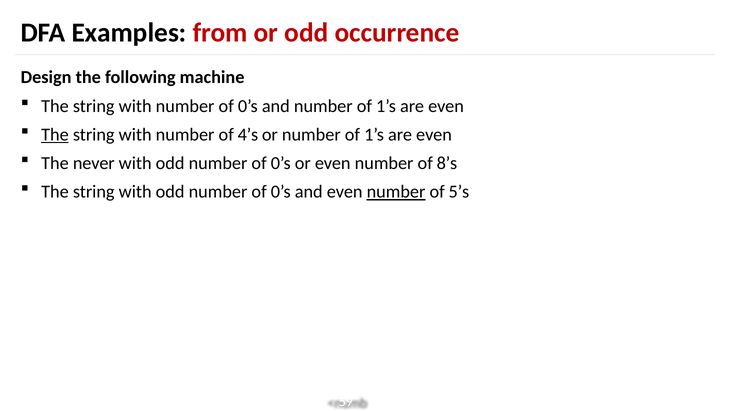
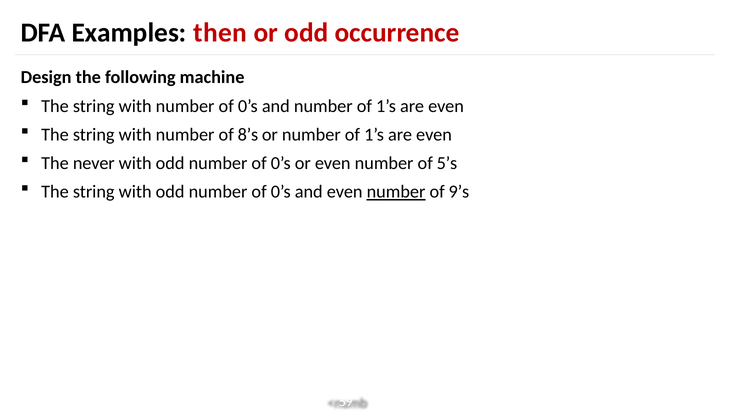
from: from -> then (220, 32)
The underline: present -> none (55, 135)
4’s: 4’s -> 8’s (248, 135)
8’s: 8’s -> 5’s (447, 163)
5’s: 5’s -> 9’s (459, 192)
